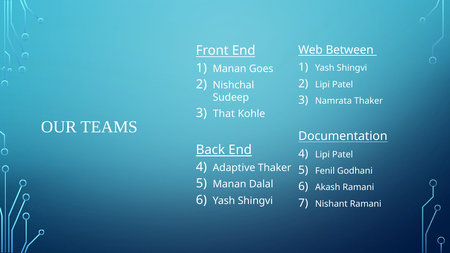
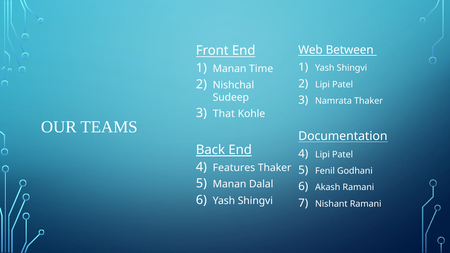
Goes: Goes -> Time (261, 69)
Adaptive: Adaptive -> Features (234, 168)
